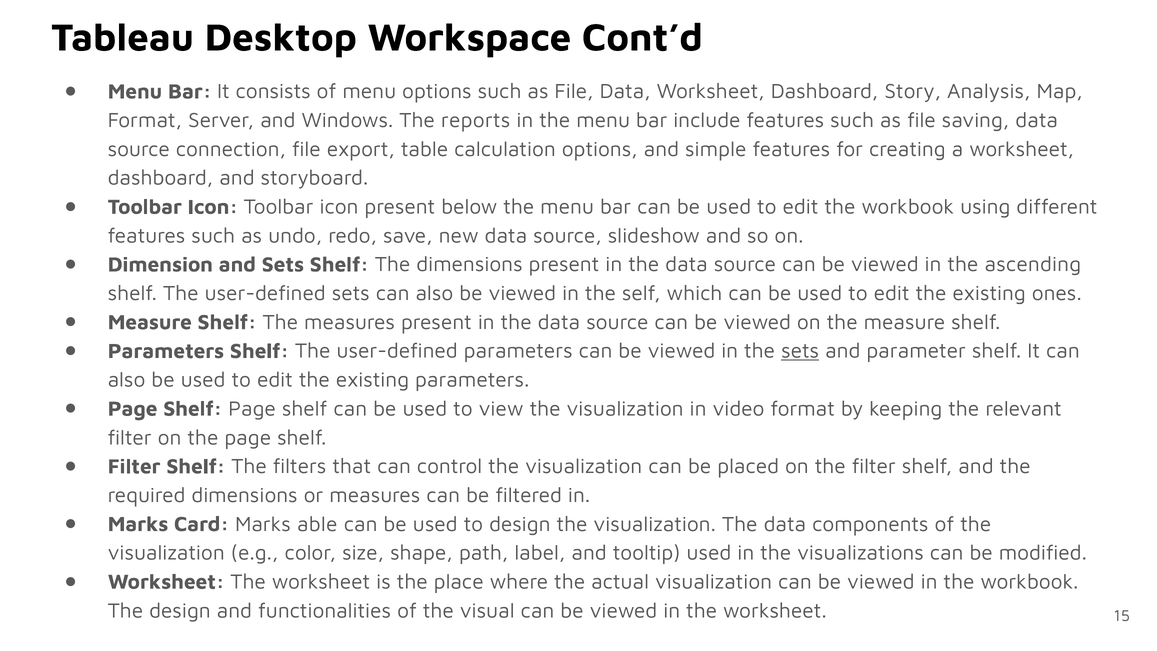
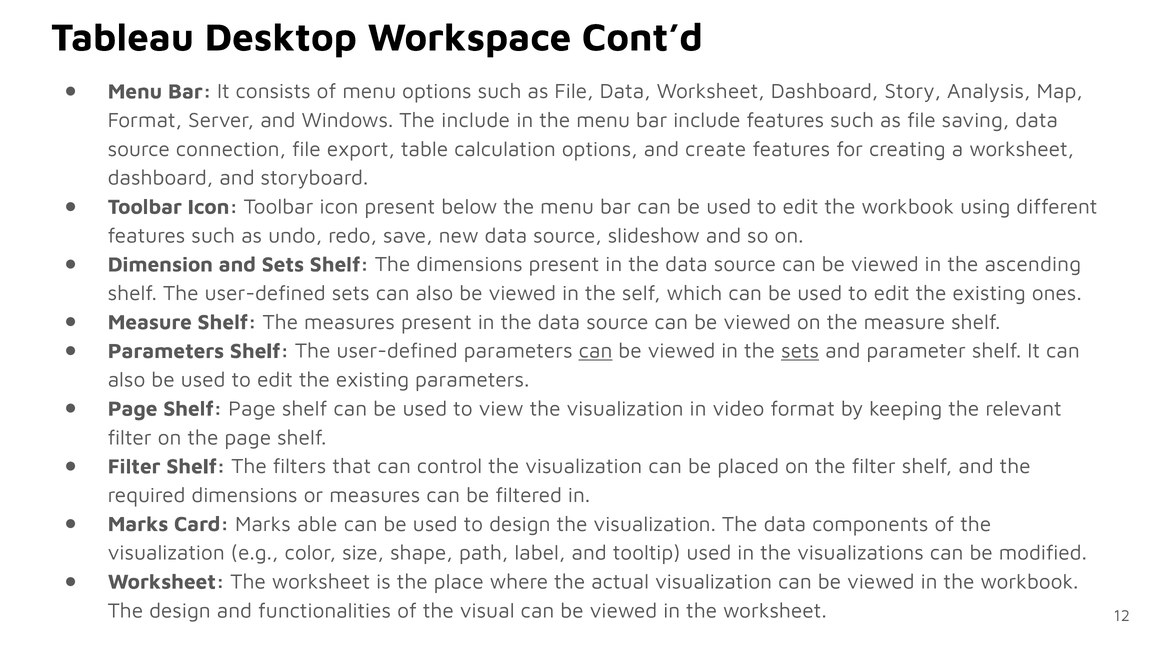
The reports: reports -> include (476, 120)
simple: simple -> create (716, 149)
can underline: none -> present (596, 351)
15: 15 -> 12 (1122, 616)
